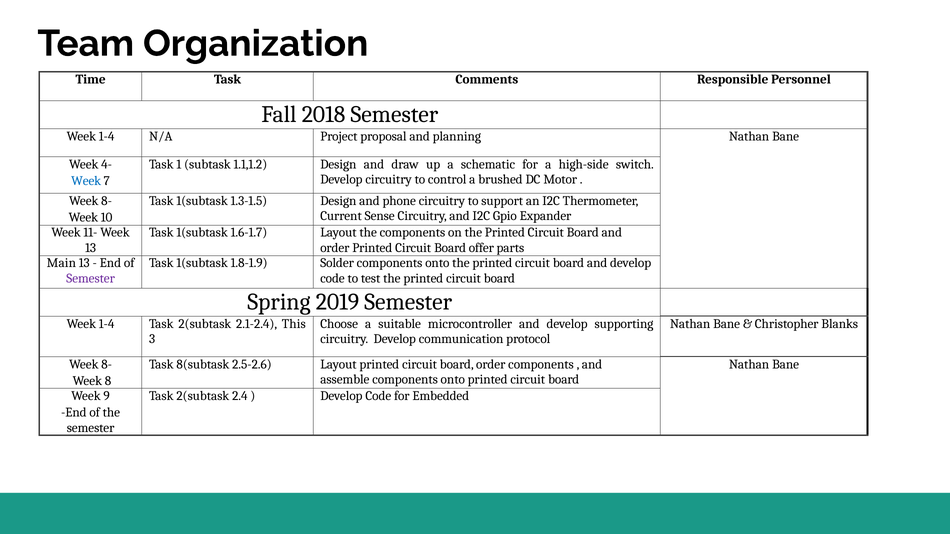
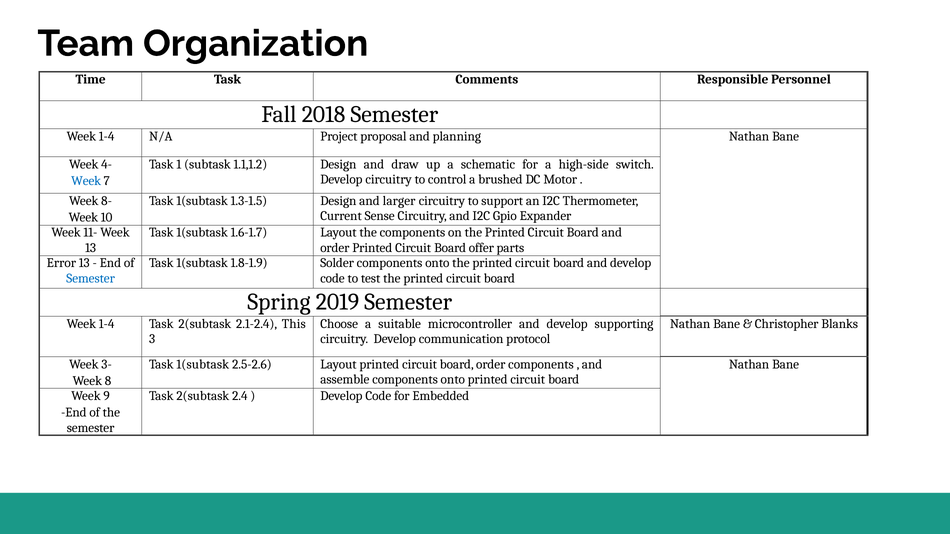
phone: phone -> larger (399, 201)
Main: Main -> Error (61, 263)
Semester colour: purple -> blue (91, 279)
8-: 8- -> 3- (107, 364)
8(subtask: 8(subtask -> 1(subtask (203, 364)
